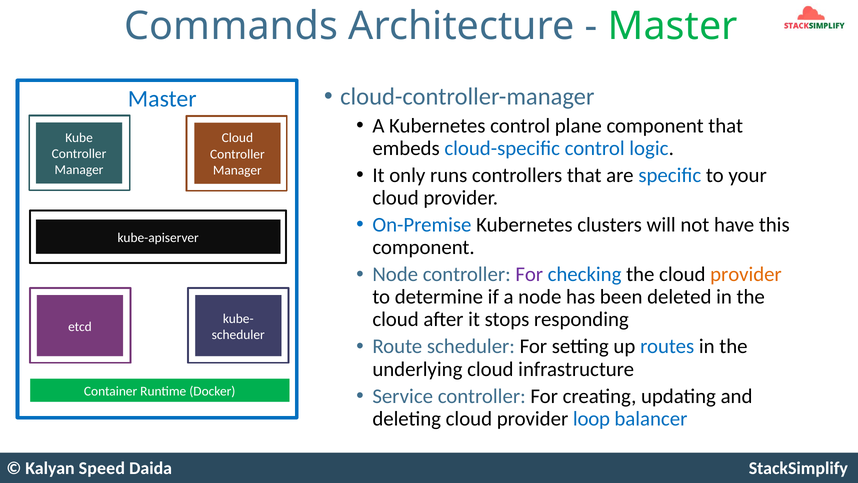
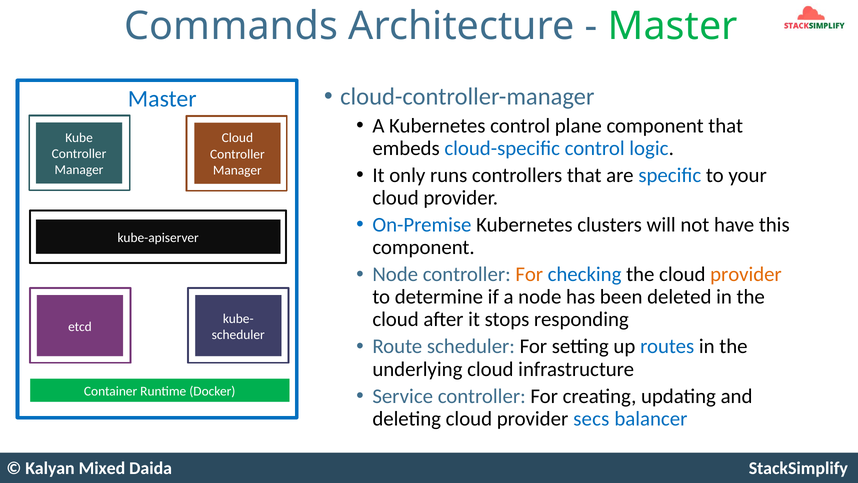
For colour: purple -> orange (529, 274)
loop: loop -> secs (591, 418)
Speed: Speed -> Mixed (102, 468)
